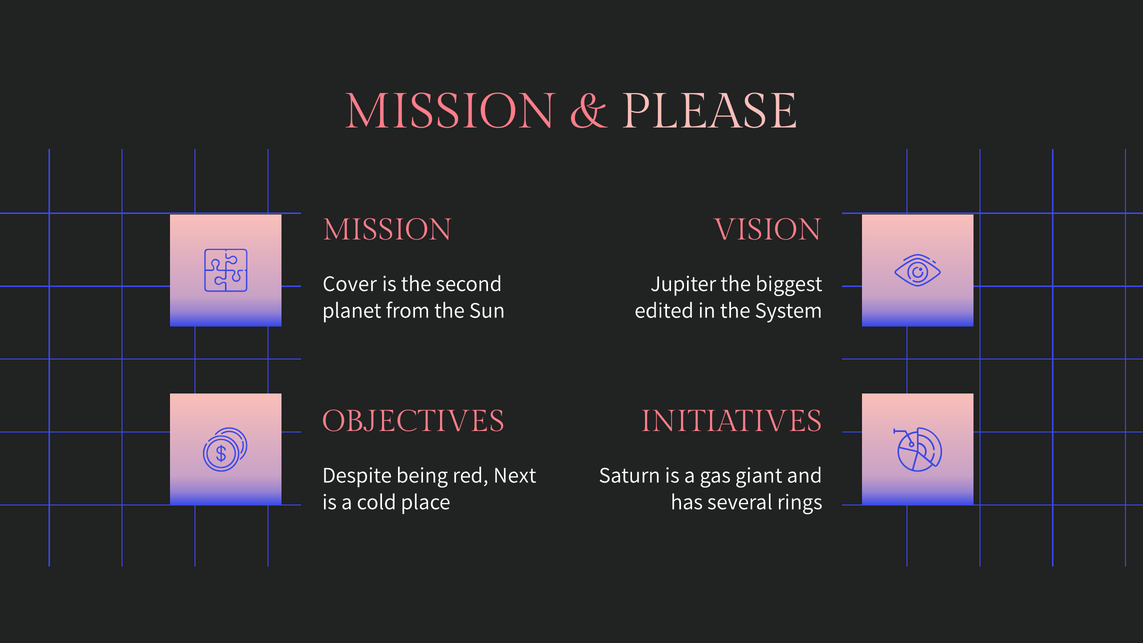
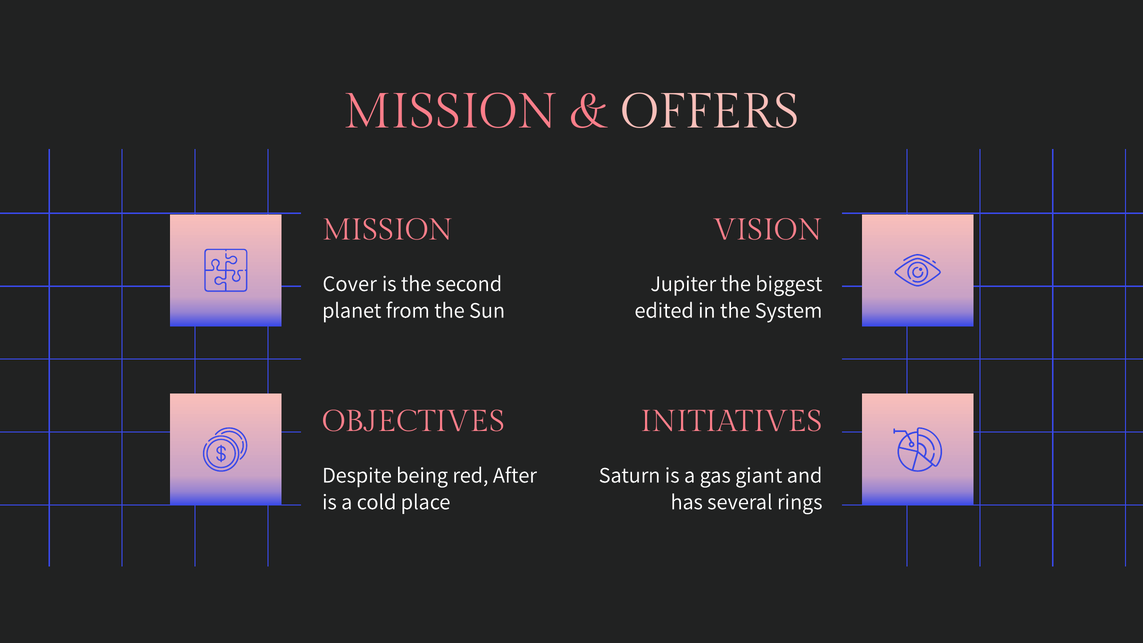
PLEASE: PLEASE -> OFFERS (710, 112)
Next: Next -> After (515, 475)
